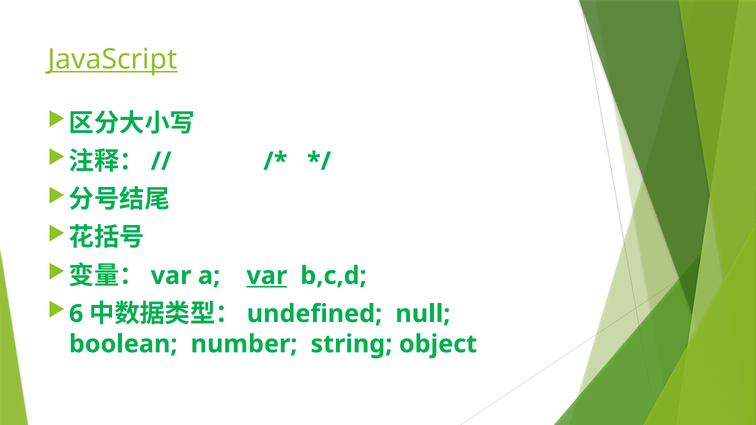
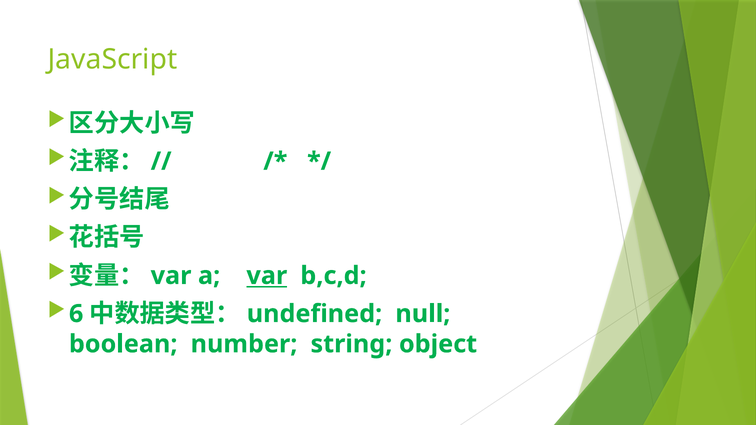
JavaScript underline: present -> none (113, 60)
